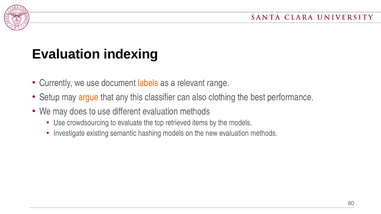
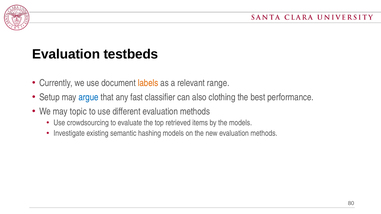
indexing: indexing -> testbeds (131, 54)
argue colour: orange -> blue (89, 97)
this: this -> fast (137, 97)
does: does -> topic (78, 112)
